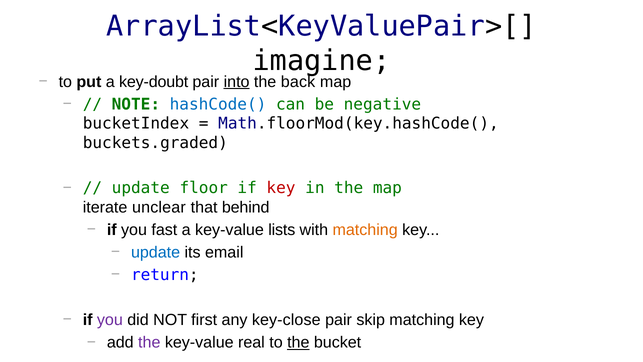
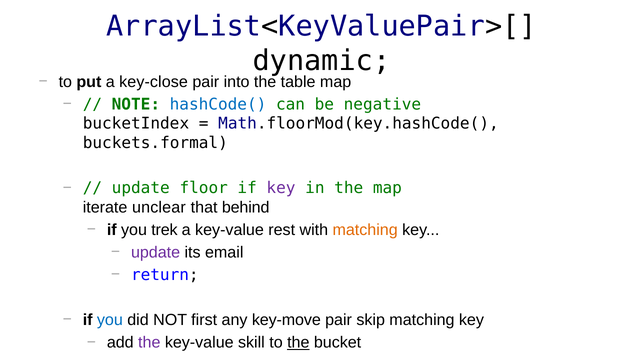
imagine: imagine -> dynamic (321, 61)
key-doubt: key-doubt -> key-close (154, 82)
into underline: present -> none (237, 82)
back: back -> table (298, 82)
buckets.graded: buckets.graded -> buckets.formal (155, 143)
key colour: red -> purple (281, 188)
fast: fast -> trek (164, 230)
lists: lists -> rest (282, 230)
update colour: blue -> purple (156, 252)
you colour: purple -> blue (110, 320)
key-close: key-close -> key-move (286, 320)
real: real -> skill (251, 342)
